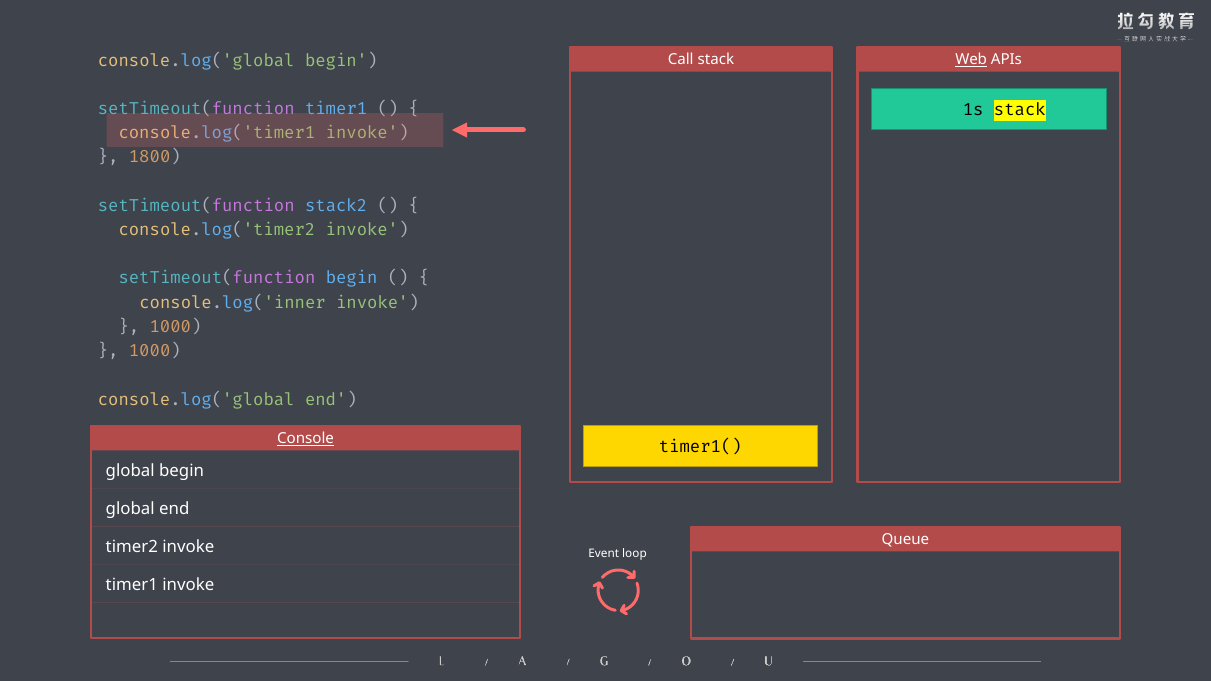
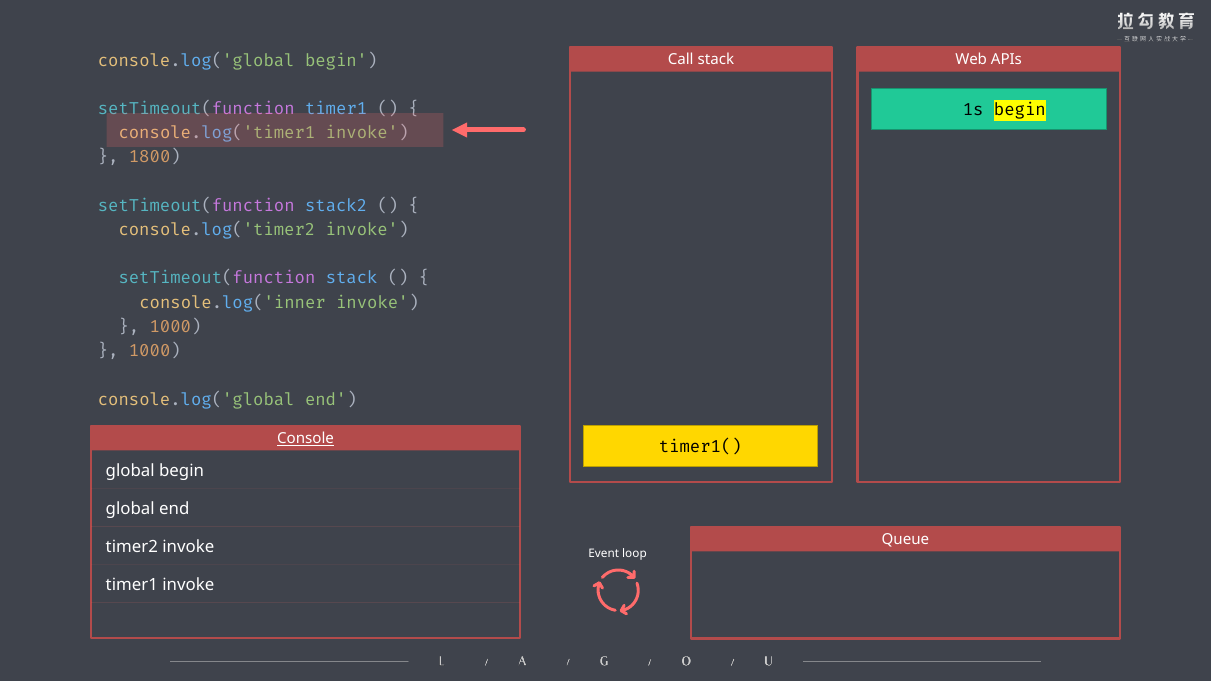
Web underline: present -> none (971, 60)
1s stack: stack -> begin (1020, 110)
setTimeout(function begin: begin -> stack (352, 279)
